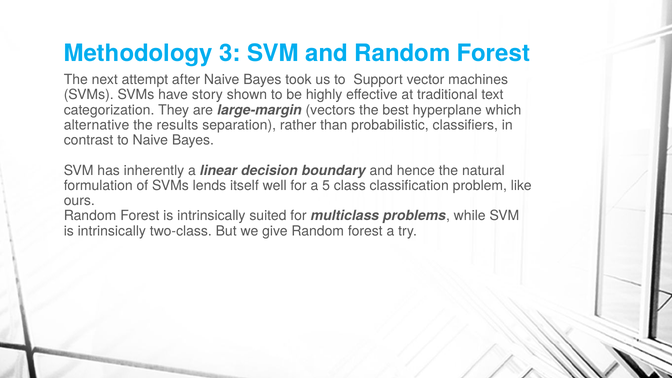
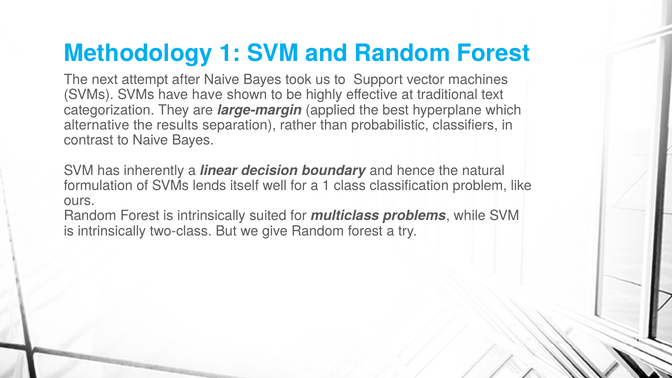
Methodology 3: 3 -> 1 (230, 53)
have story: story -> have (207, 95)
vectors: vectors -> applied (330, 110)
a 5: 5 -> 1 (326, 186)
